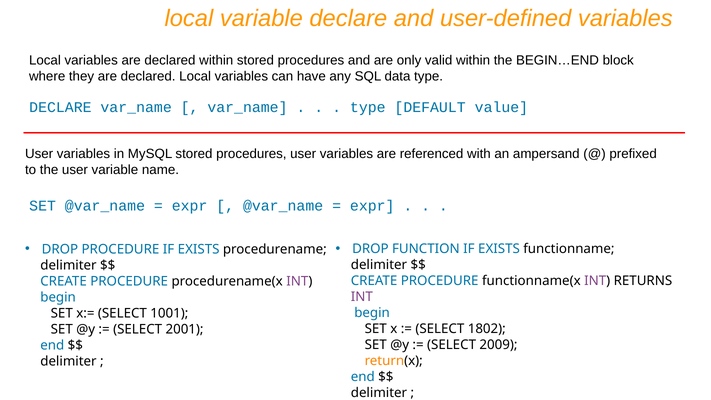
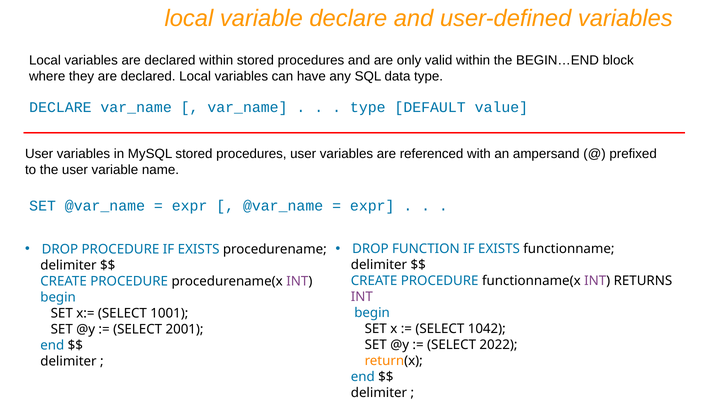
1802: 1802 -> 1042 (487, 329)
2009: 2009 -> 2022 (498, 345)
